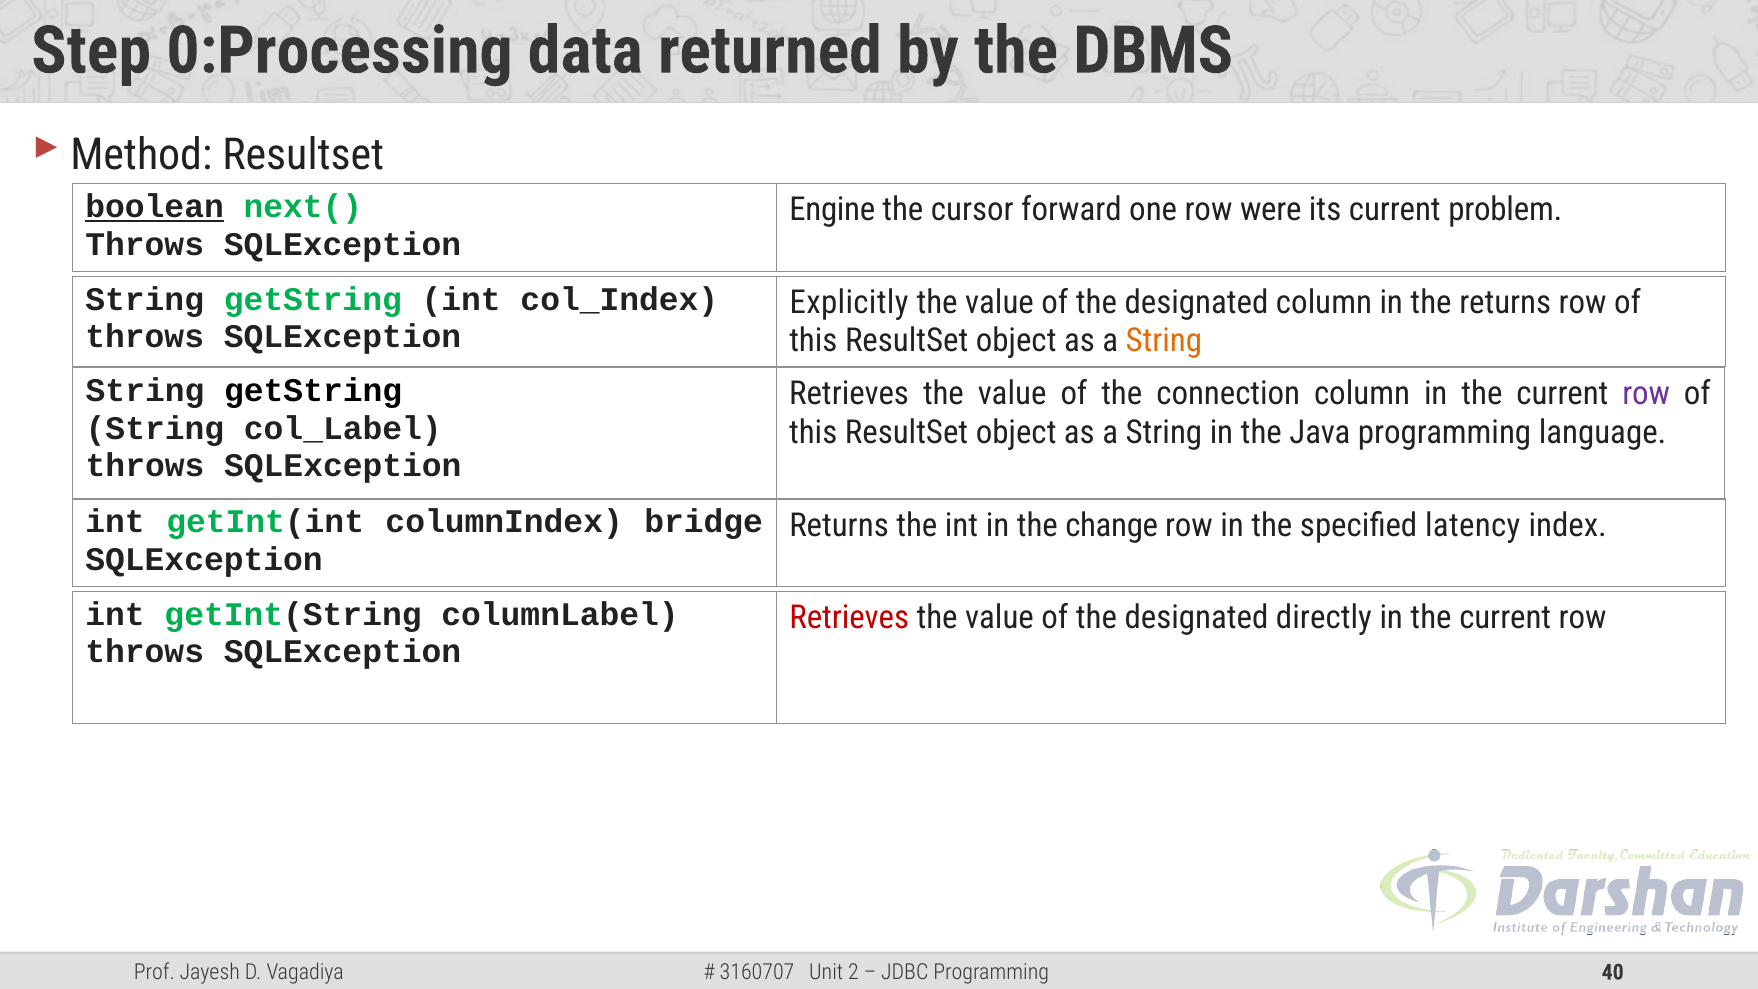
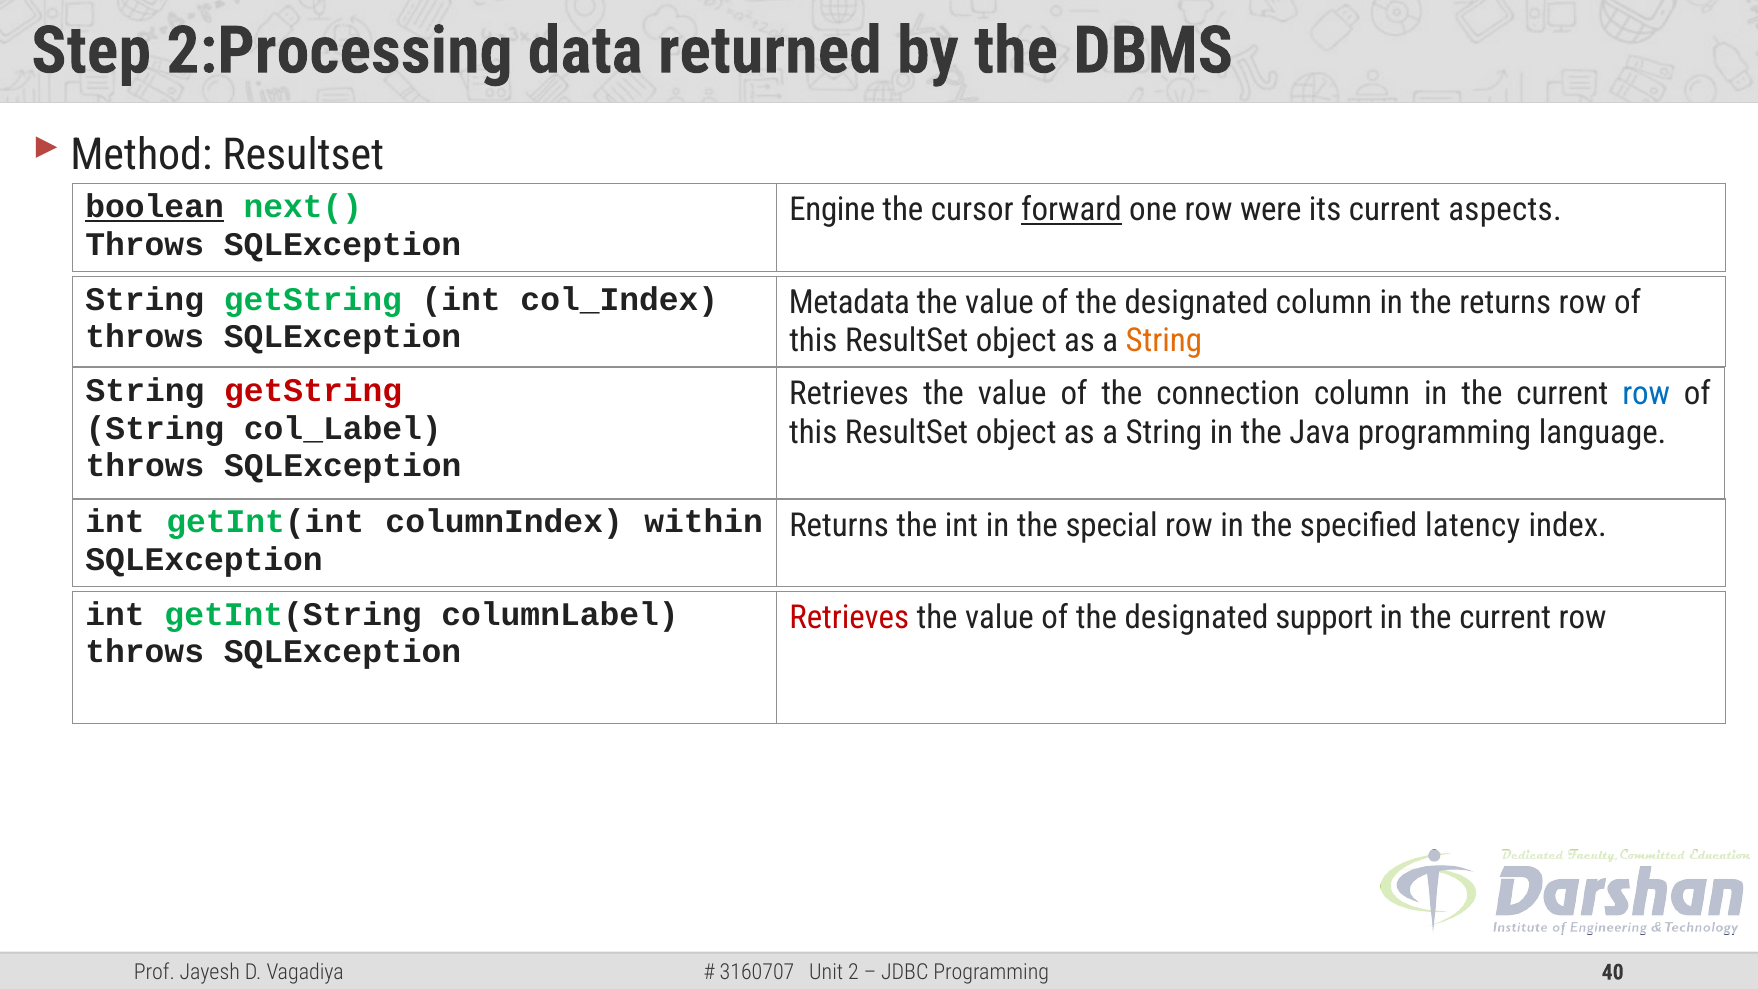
0:Processing: 0:Processing -> 2:Processing (339, 51)
forward underline: none -> present (1072, 210)
problem: problem -> aspects (1505, 210)
Explicitly: Explicitly -> Metadata (849, 302)
getString colour: black -> red (313, 391)
row colour: purple -> blue (1646, 394)
bridge: bridge -> within (704, 522)
change: change -> special (1112, 525)
directly: directly -> support (1324, 618)
